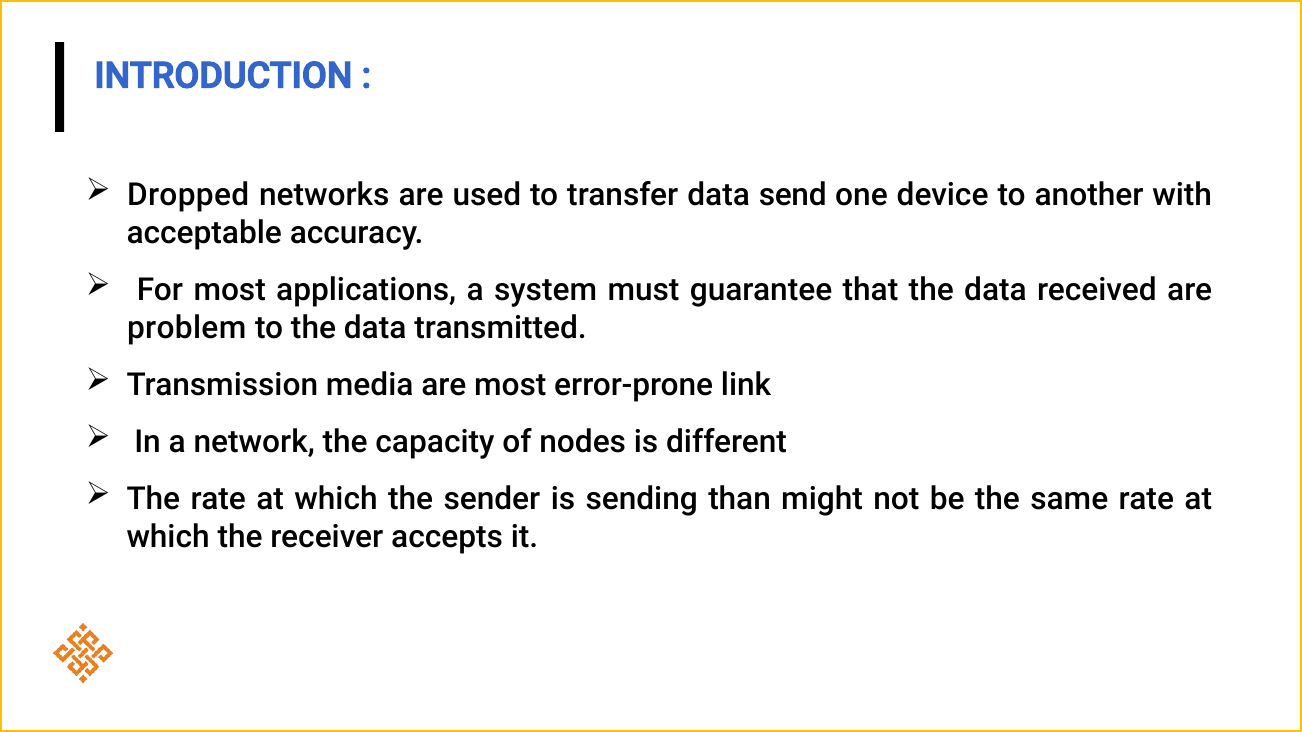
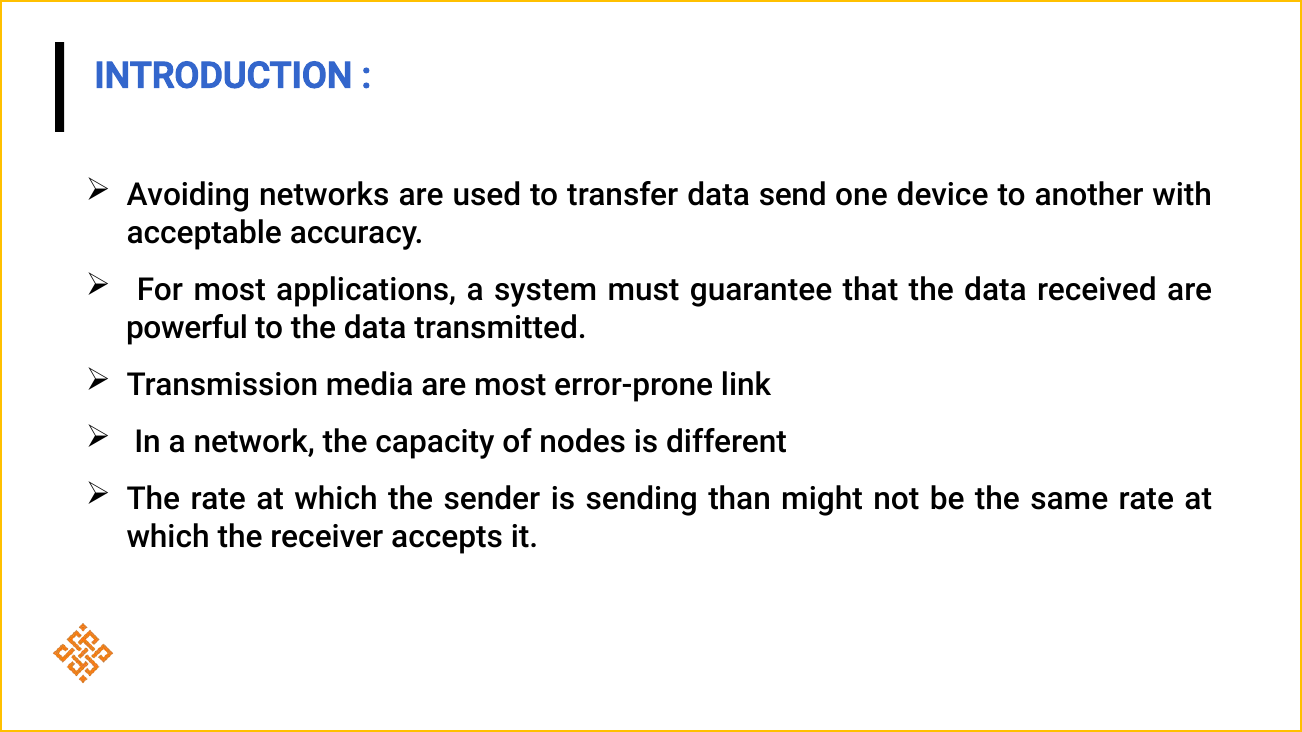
Dropped: Dropped -> Avoiding (188, 196)
problem: problem -> powerful (187, 329)
